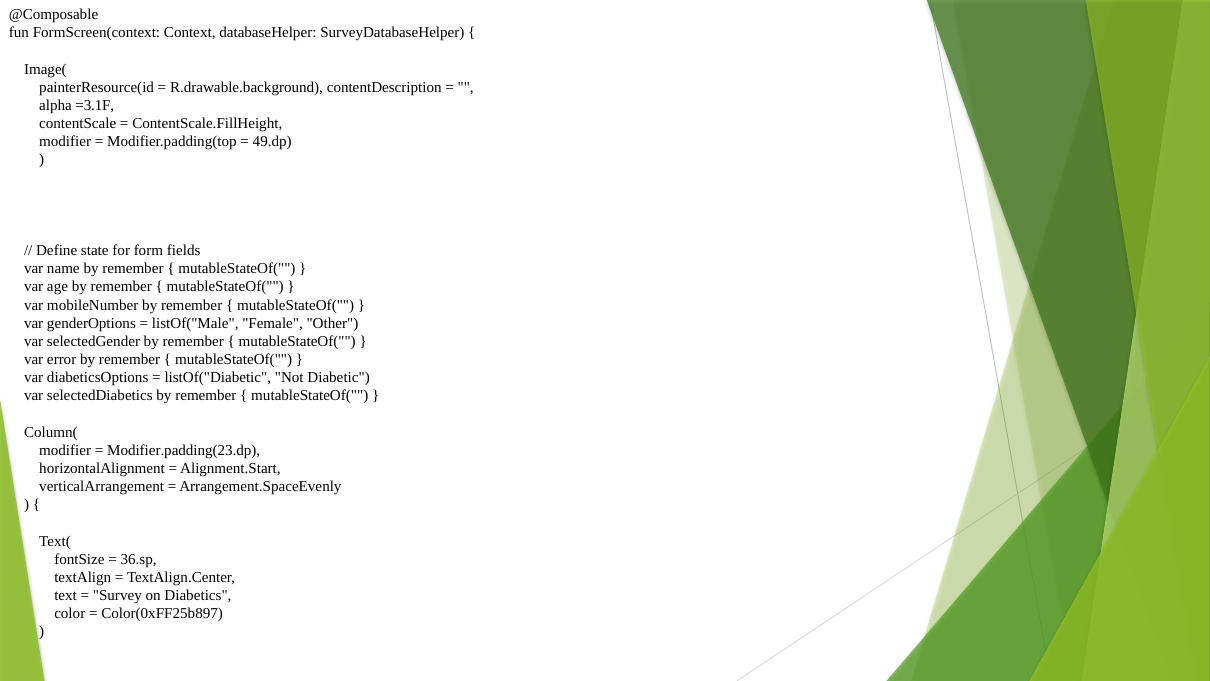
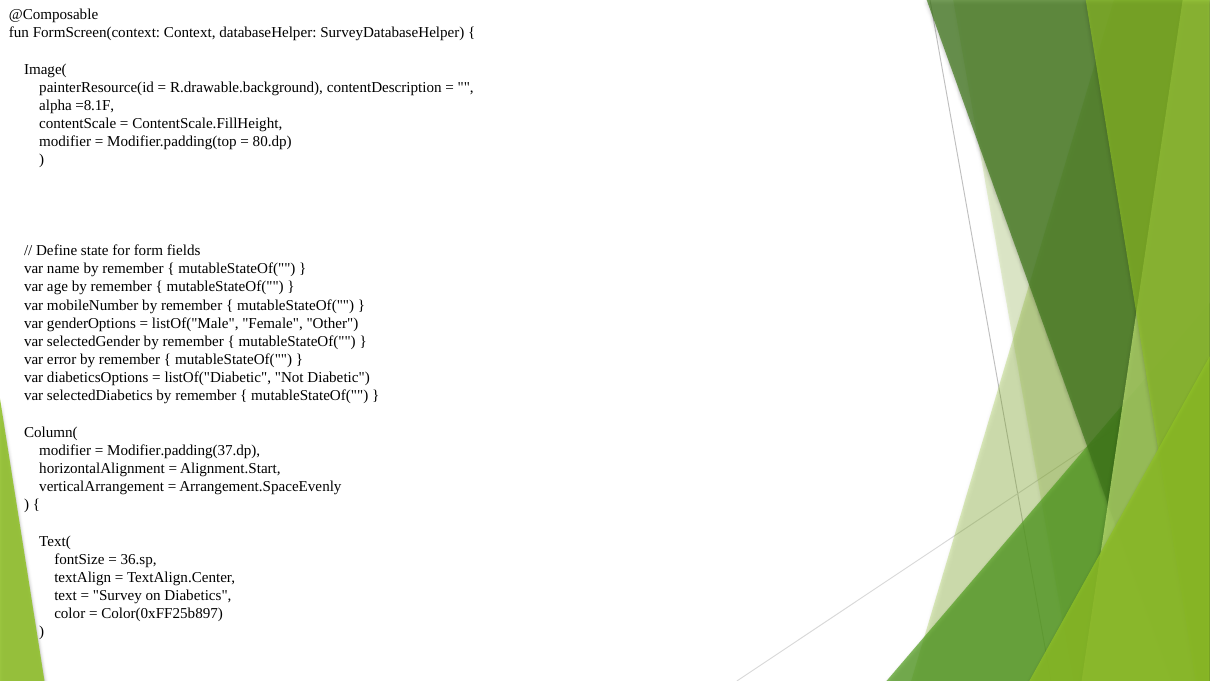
=3.1F: =3.1F -> =8.1F (95, 105)
49.dp: 49.dp -> 80.dp (272, 142)
Modifier.padding(23.dp: Modifier.padding(23.dp -> Modifier.padding(37.dp (184, 450)
